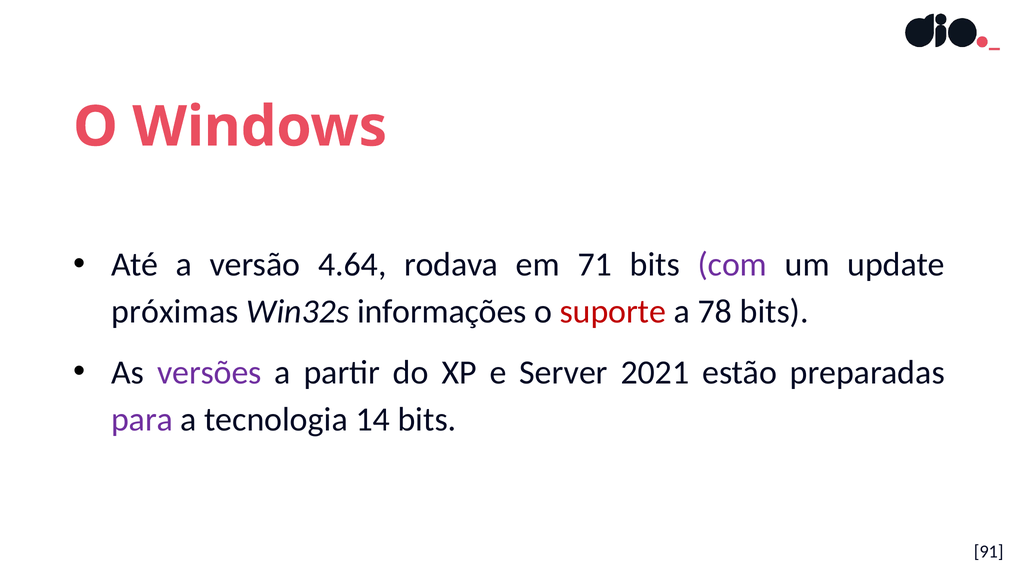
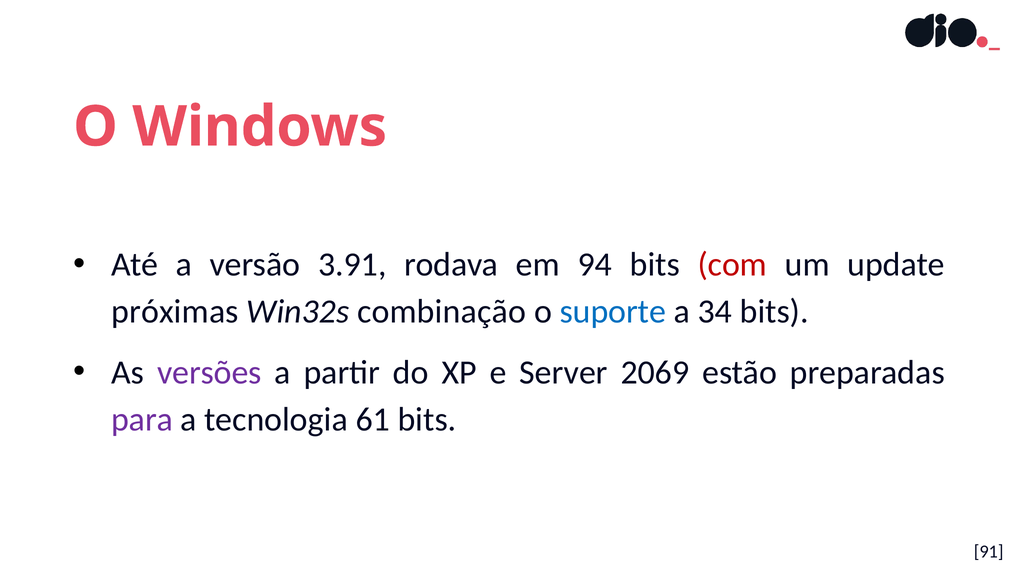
4.64: 4.64 -> 3.91 (352, 265)
71: 71 -> 94 (595, 265)
com colour: purple -> red (732, 265)
informações: informações -> combinação (442, 311)
suporte colour: red -> blue (613, 311)
78: 78 -> 34 (715, 311)
2021: 2021 -> 2069 (655, 372)
14: 14 -> 61 (373, 419)
